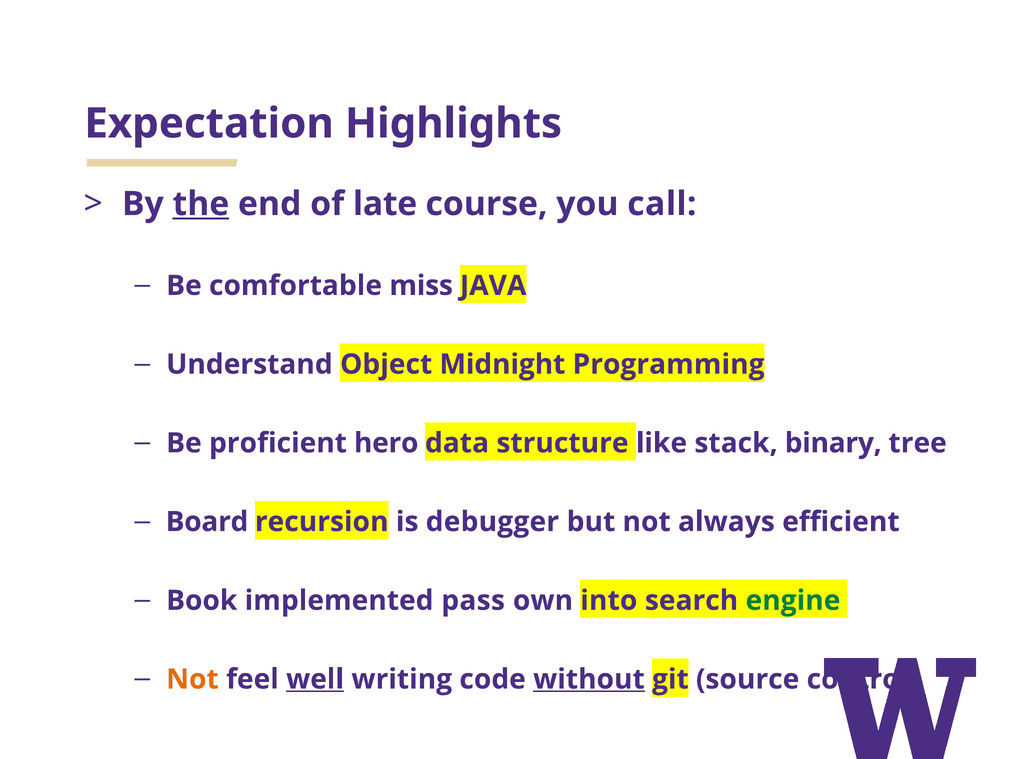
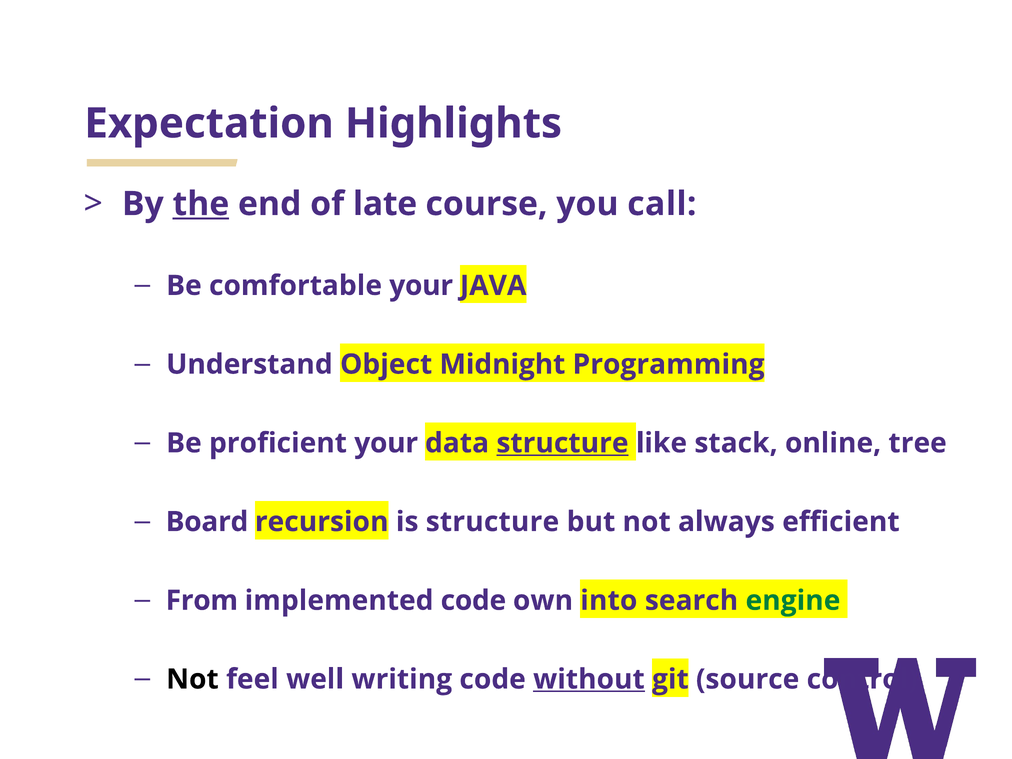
comfortable miss: miss -> your (421, 286)
proficient hero: hero -> your (386, 443)
structure underline: none -> present (562, 443)
binary: binary -> online (833, 443)
is debugger: debugger -> structure (492, 522)
Book: Book -> From (202, 601)
implemented pass: pass -> code (473, 601)
Not colour: orange -> black (192, 679)
well underline: present -> none (315, 679)
